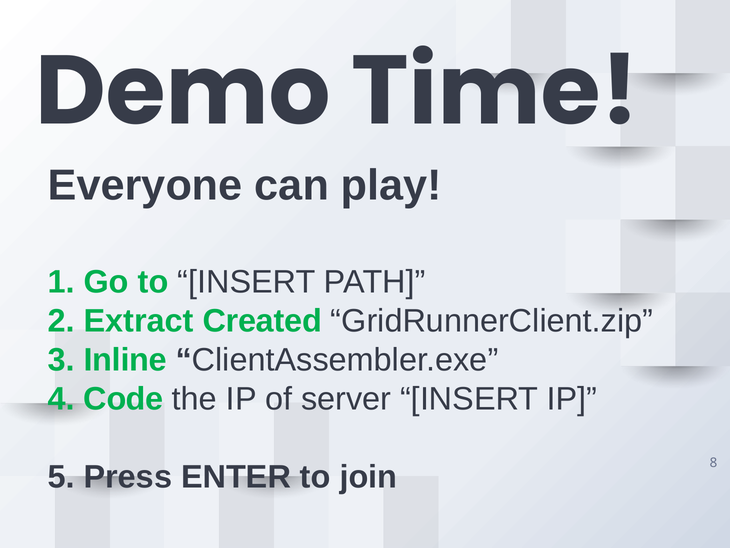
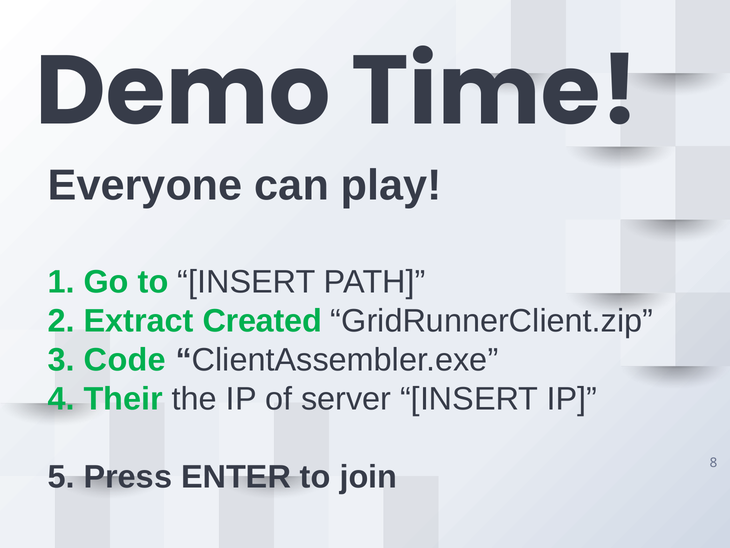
Inline: Inline -> Code (125, 360)
Code: Code -> Their (123, 399)
